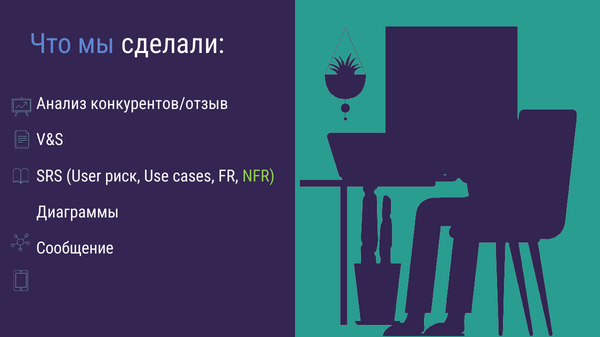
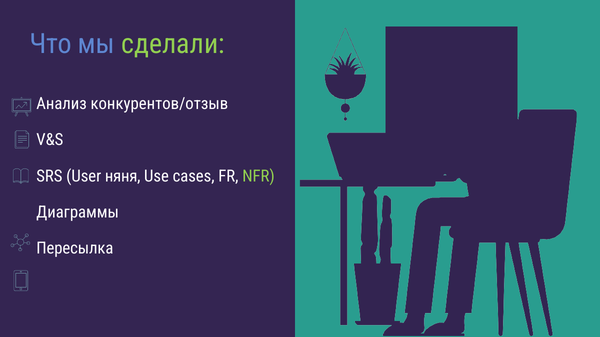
сделали colour: white -> light green (173, 44)
риск: риск -> няня (123, 176)
Сообщение: Сообщение -> Пересылка (75, 249)
